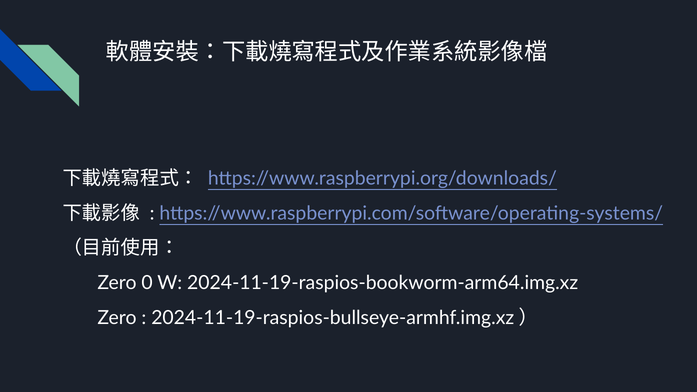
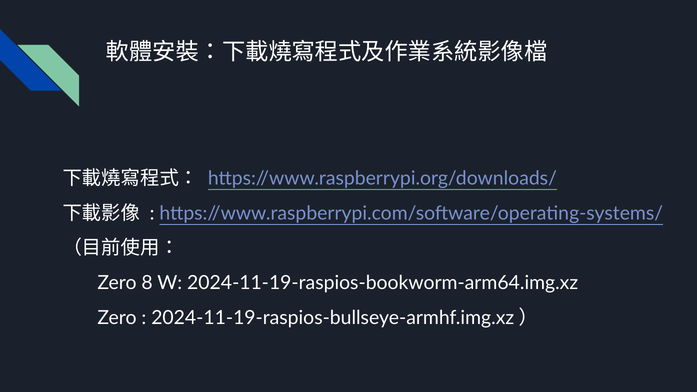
0: 0 -> 8 (147, 283)
